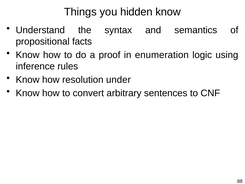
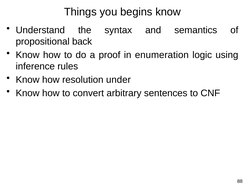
hidden: hidden -> begins (136, 12)
facts: facts -> back (82, 42)
